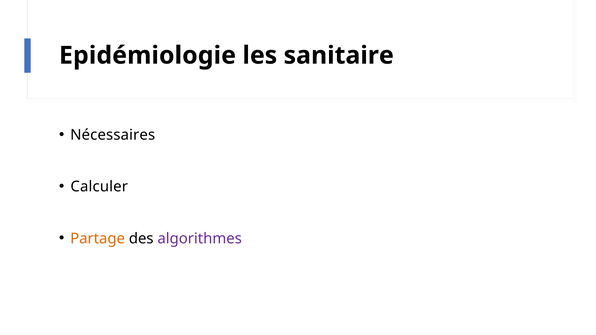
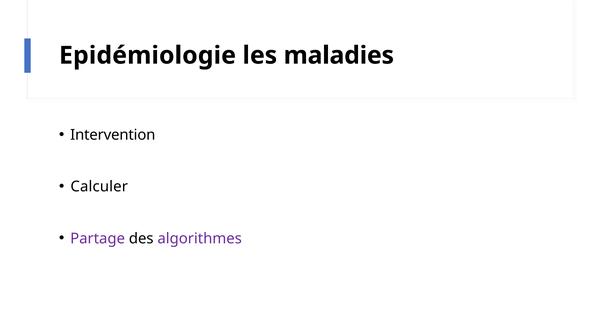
sanitaire: sanitaire -> maladies (339, 55)
Nécessaires: Nécessaires -> Intervention (113, 135)
Partage colour: orange -> purple (98, 239)
